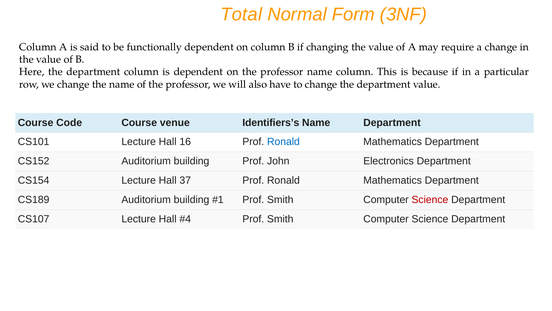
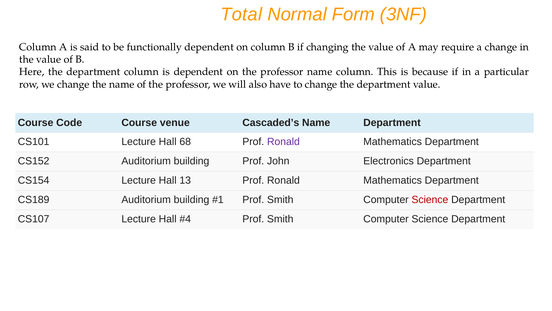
Identifiers’s: Identifiers’s -> Cascaded’s (271, 123)
16: 16 -> 68 (185, 142)
Ronald colour: blue -> purple (283, 142)
37: 37 -> 13 (185, 180)
